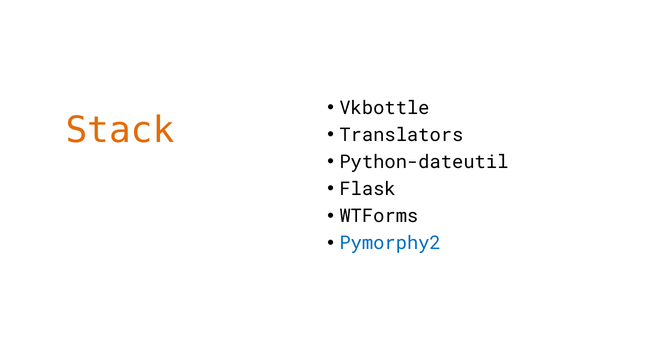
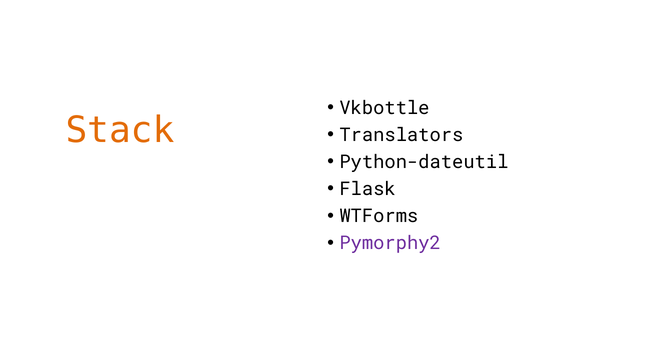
Pymorphy2 colour: blue -> purple (390, 243)
